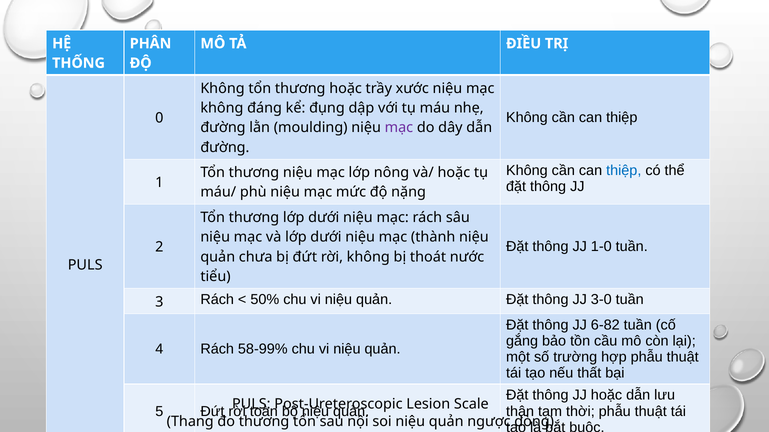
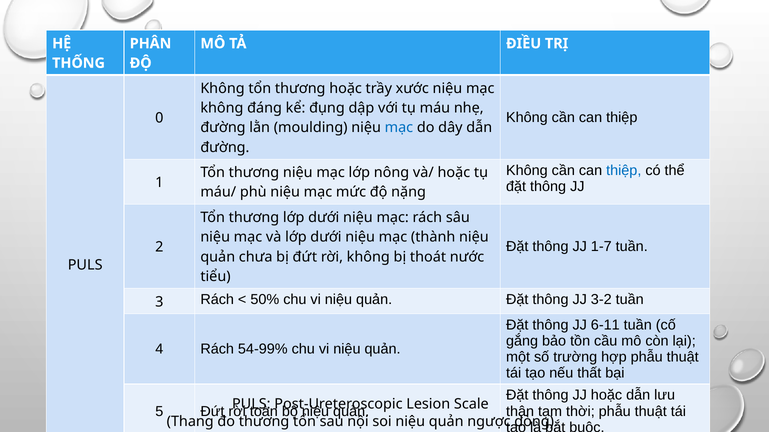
mạc colour: purple -> blue (399, 128)
1-0: 1-0 -> 1-7 (601, 247)
3-0: 3-0 -> 3-2 (601, 300)
6-82: 6-82 -> 6-11 (605, 325)
58-99%: 58-99% -> 54-99% (263, 350)
